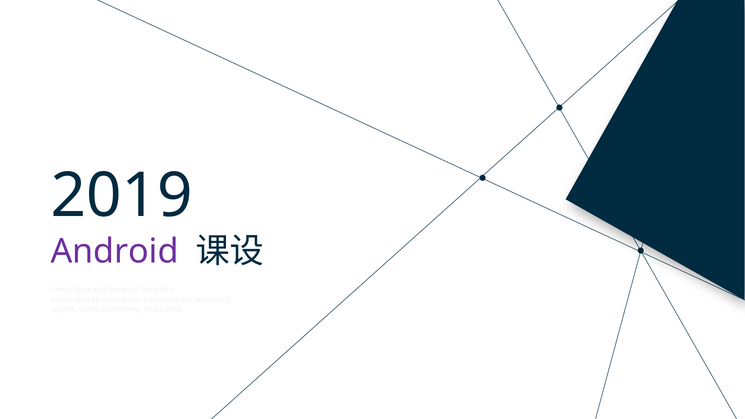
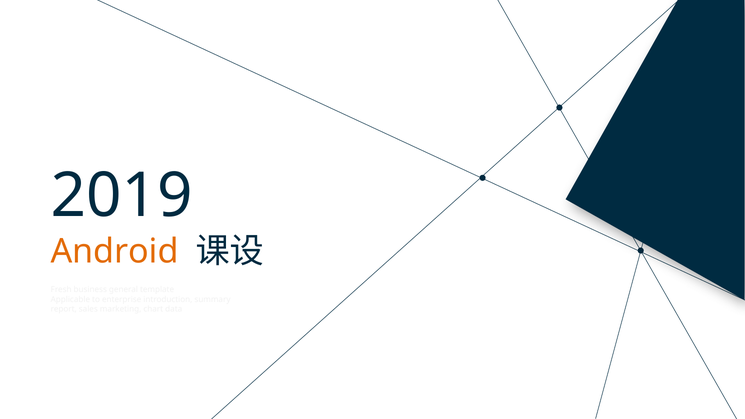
Android colour: purple -> orange (115, 252)
